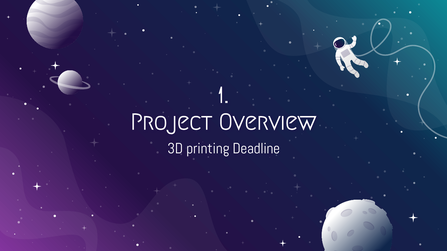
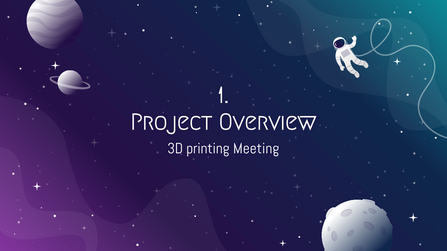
Deadline: Deadline -> Meeting (256, 149)
